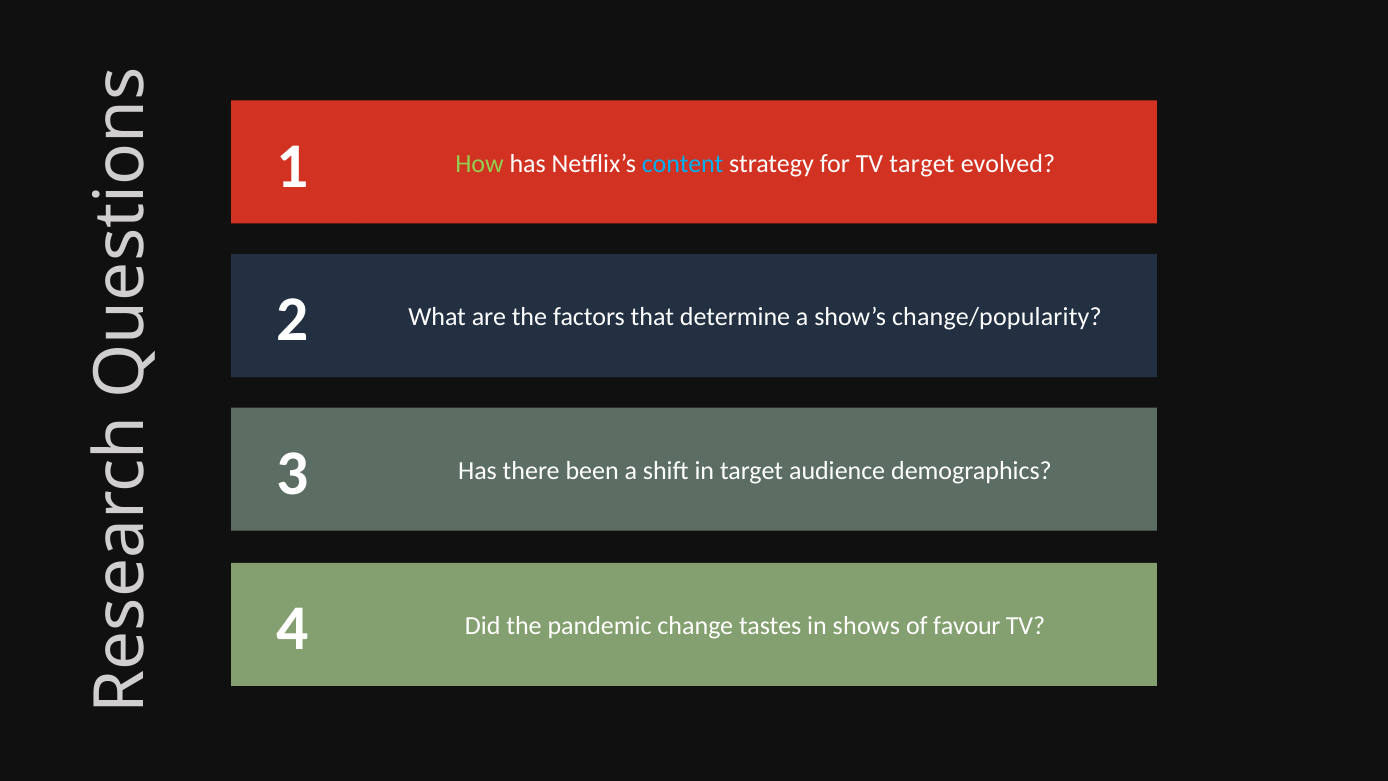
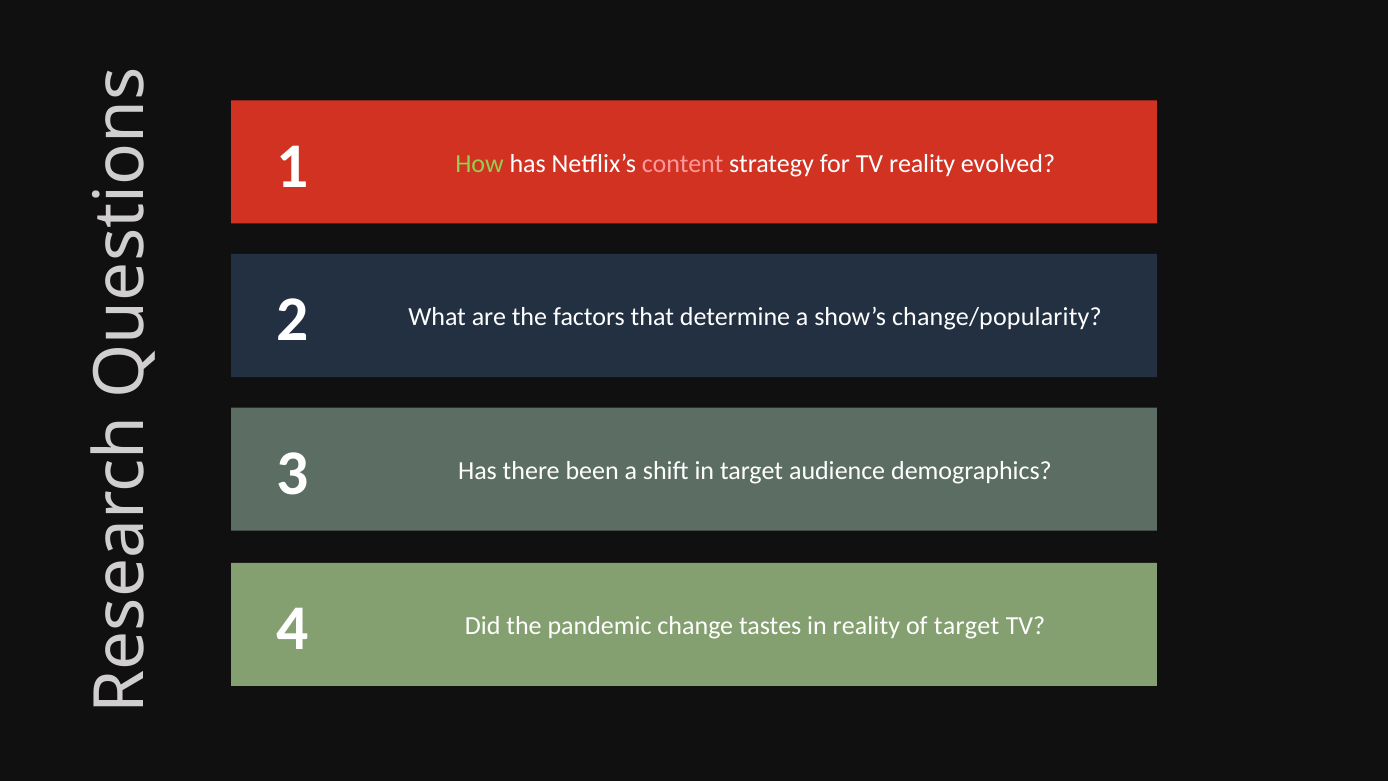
content colour: light blue -> pink (683, 164)
TV target: target -> reality (922, 164)
in shows: shows -> reality (866, 626)
of favour: favour -> target (967, 626)
